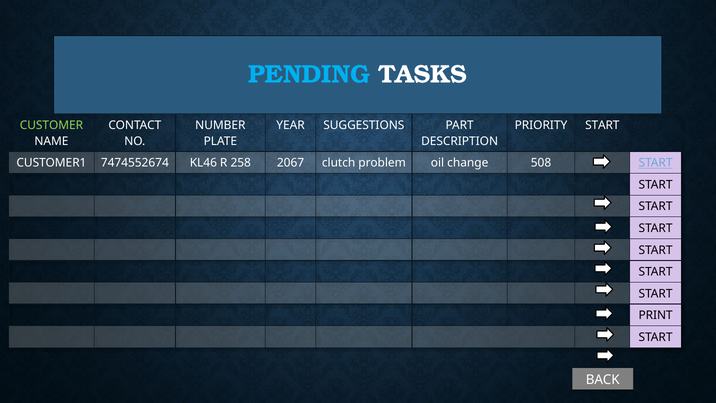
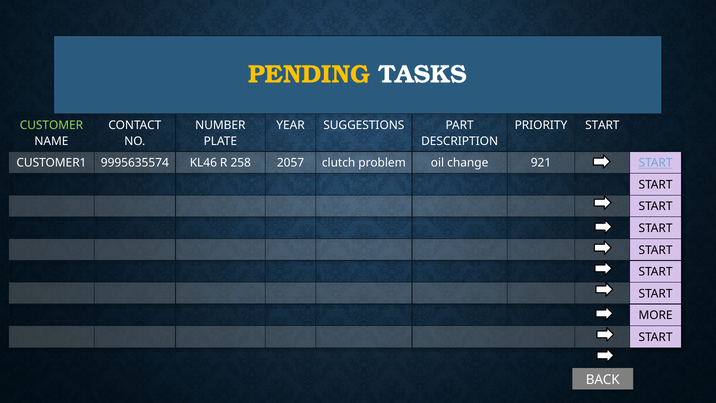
PENDING colour: light blue -> yellow (309, 75)
7474552674: 7474552674 -> 9995635574 (135, 163)
2067: 2067 -> 2057 (291, 163)
508: 508 -> 921 (541, 163)
PRINT: PRINT -> MORE (656, 315)
